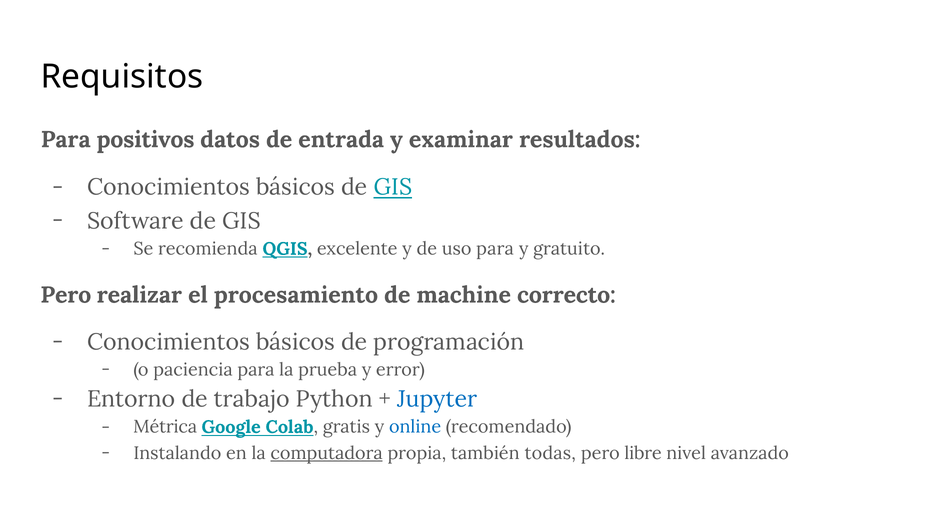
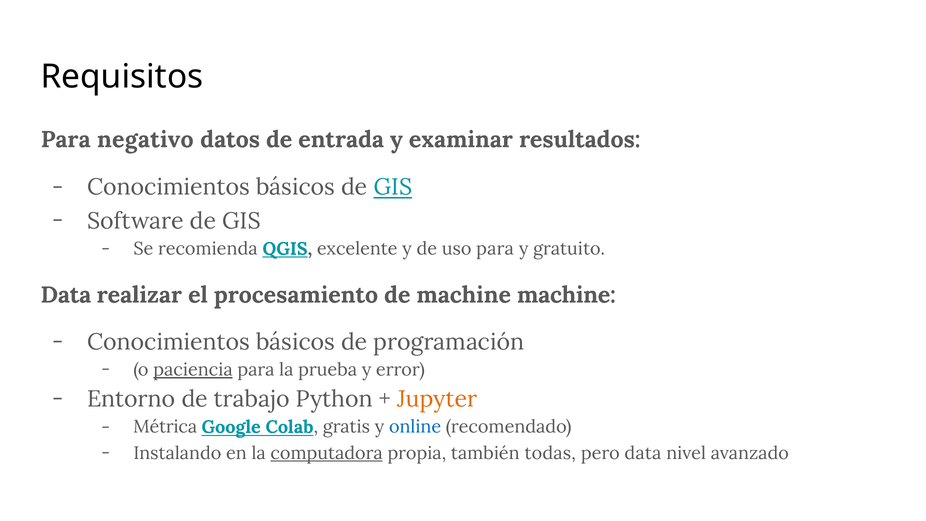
positivos: positivos -> negativo (145, 140)
Pero: Pero -> Data (66, 295)
machine correcto: correcto -> machine (566, 295)
paciencia underline: none -> present (193, 370)
Jupyter colour: blue -> orange (437, 399)
pero libre: libre -> data (643, 453)
